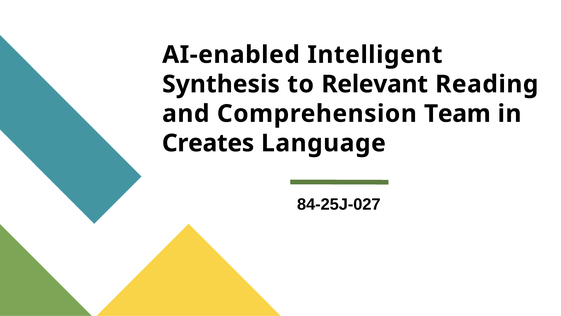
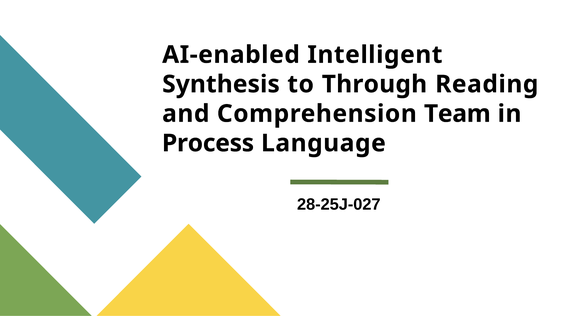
Relevant: Relevant -> Through (374, 84)
Creates: Creates -> Process (208, 143)
84-25J-027: 84-25J-027 -> 28-25J-027 (339, 204)
